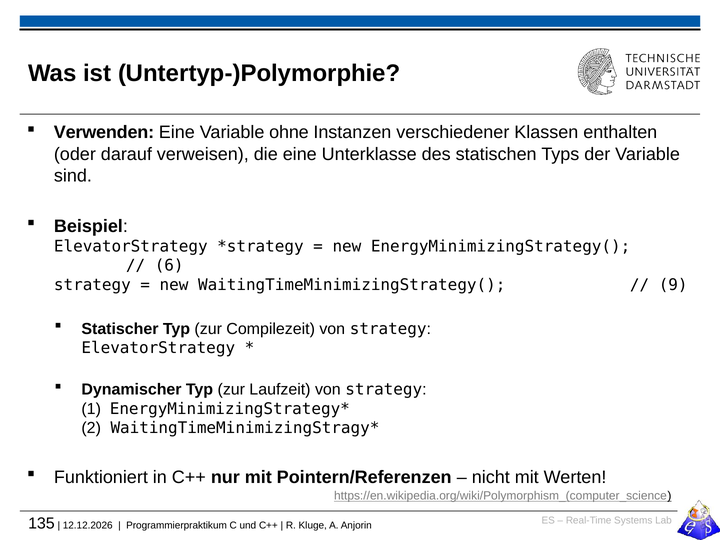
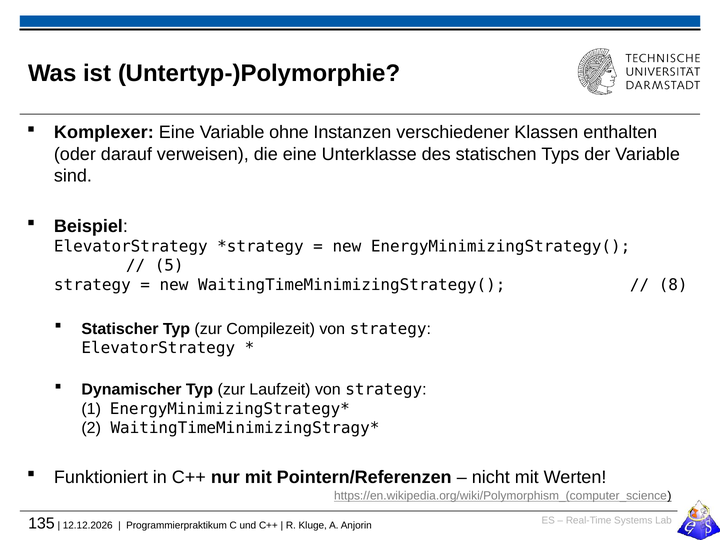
Verwenden: Verwenden -> Komplexer (104, 133)
6: 6 -> 5 (169, 266)
9: 9 -> 8 (673, 285)
